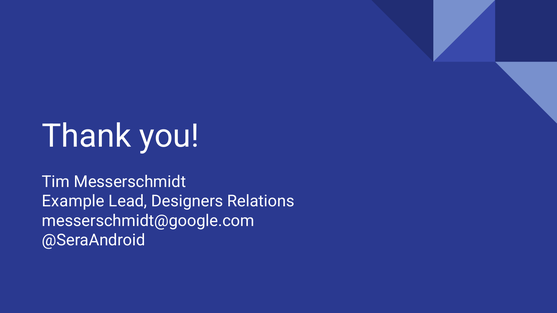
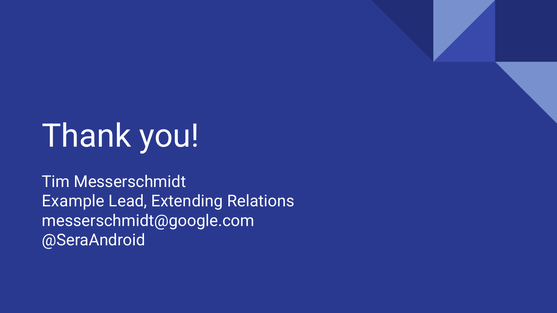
Designers: Designers -> Extending (187, 201)
